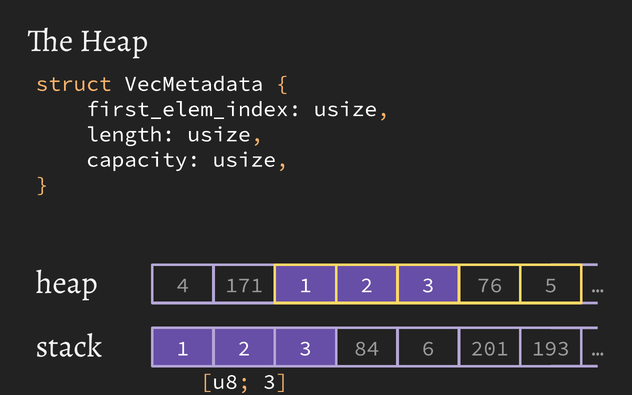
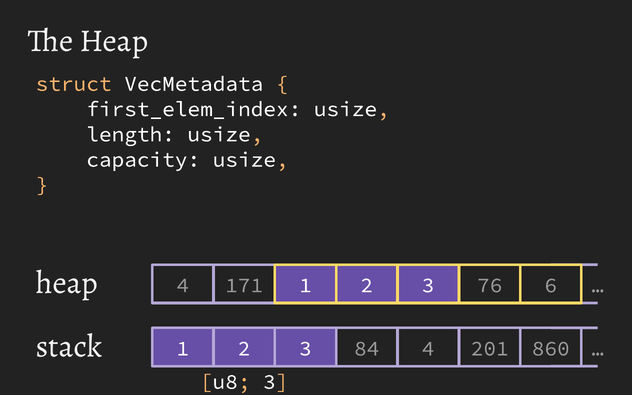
5: 5 -> 6 (551, 285)
stack 6: 6 -> 4 (428, 348)
193: 193 -> 860 (551, 348)
